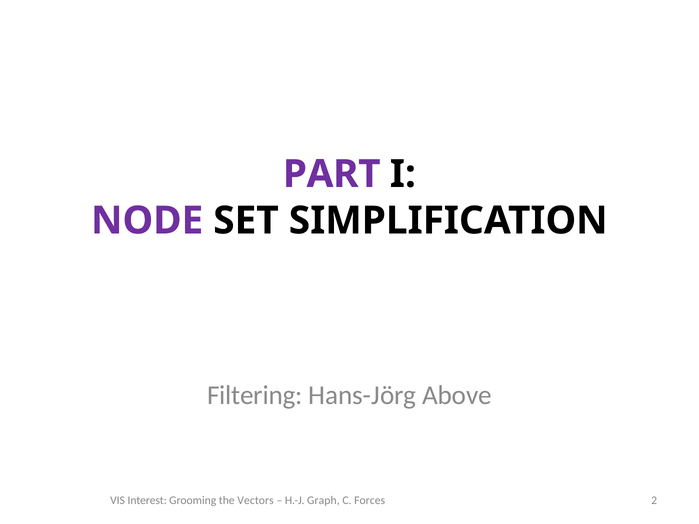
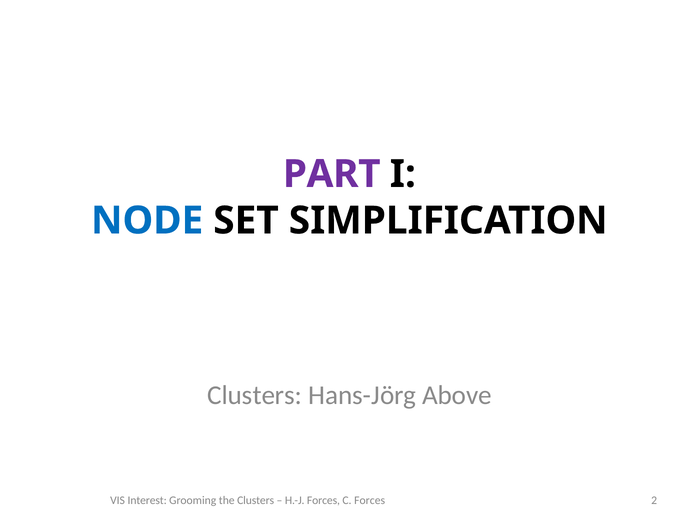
NODE colour: purple -> blue (147, 221)
Filtering: Filtering -> Clusters (255, 396)
the Vectors: Vectors -> Clusters (256, 501)
H.-J Graph: Graph -> Forces (323, 501)
